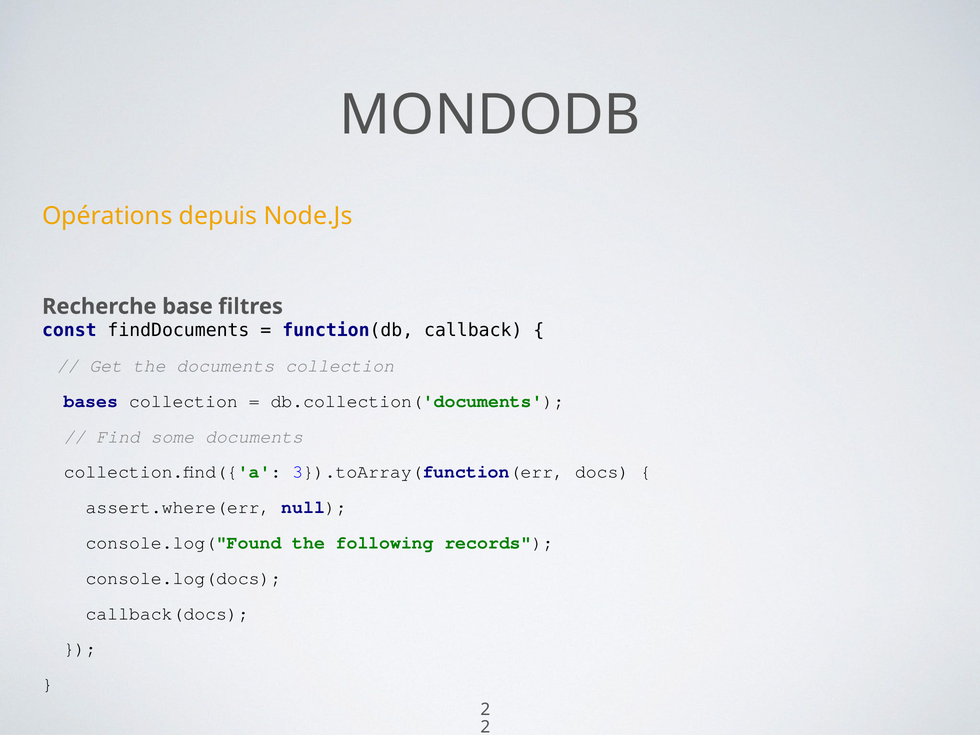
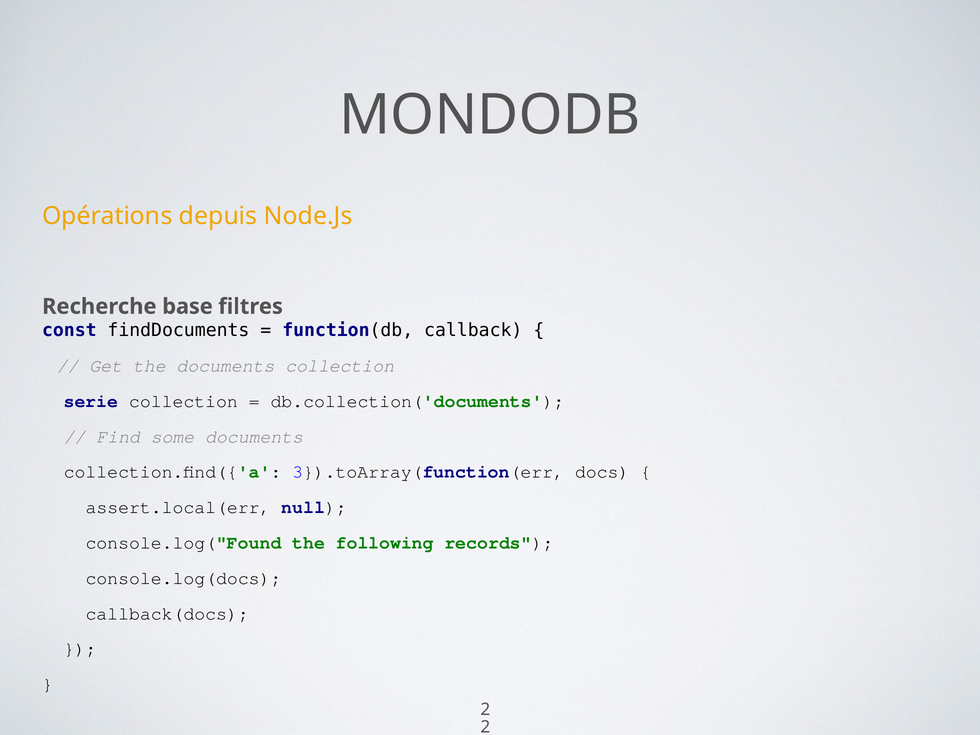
bases: bases -> serie (91, 401)
assert.where(err: assert.where(err -> assert.local(err (178, 507)
